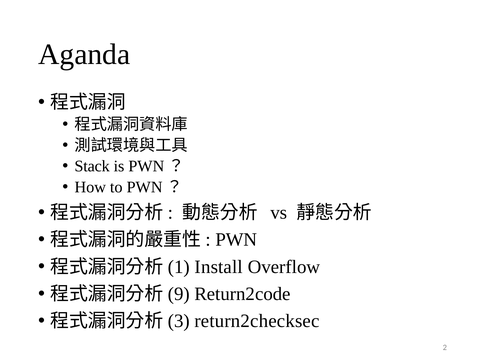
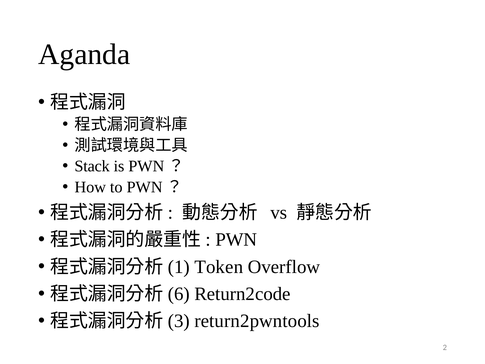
Install: Install -> Token (219, 267)
9: 9 -> 6 (179, 294)
return2checksec: return2checksec -> return2pwntools (257, 321)
